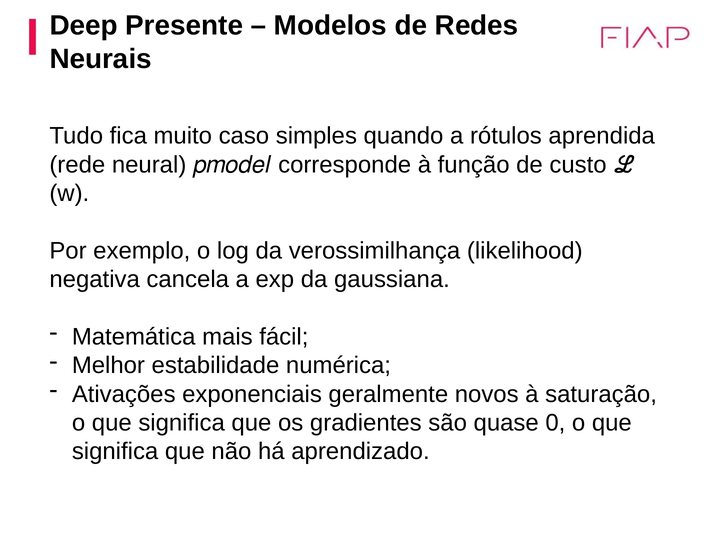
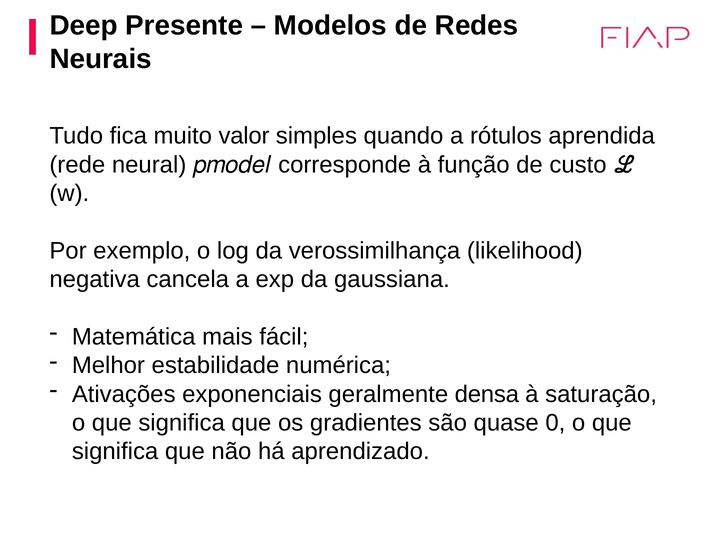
caso: caso -> valor (244, 136)
novos: novos -> densa (487, 395)
